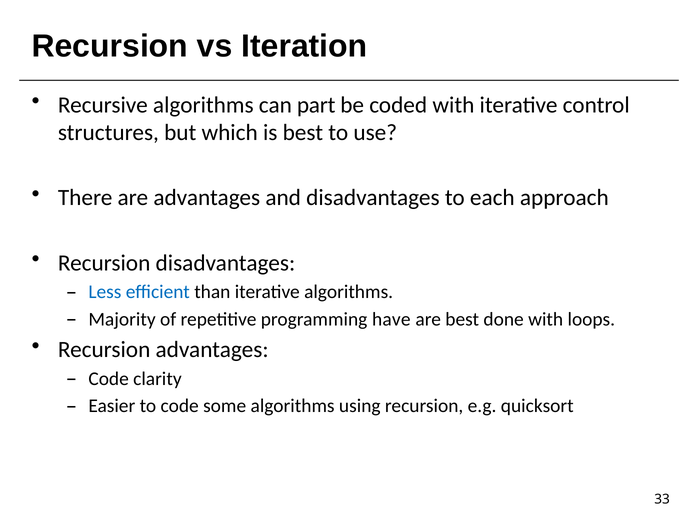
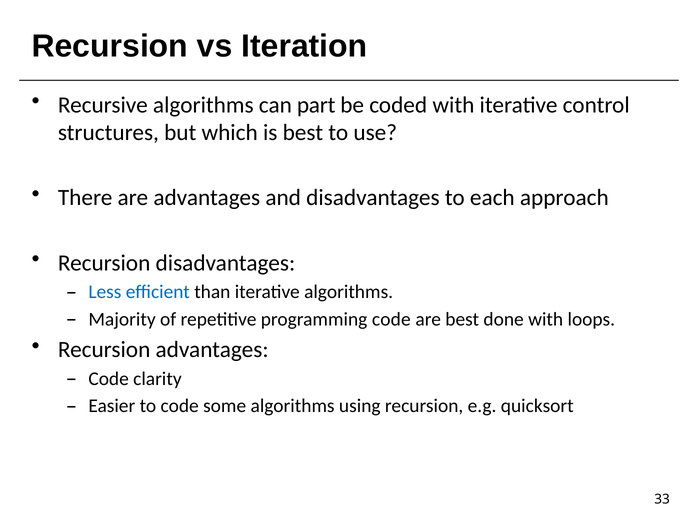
programming have: have -> code (391, 319)
